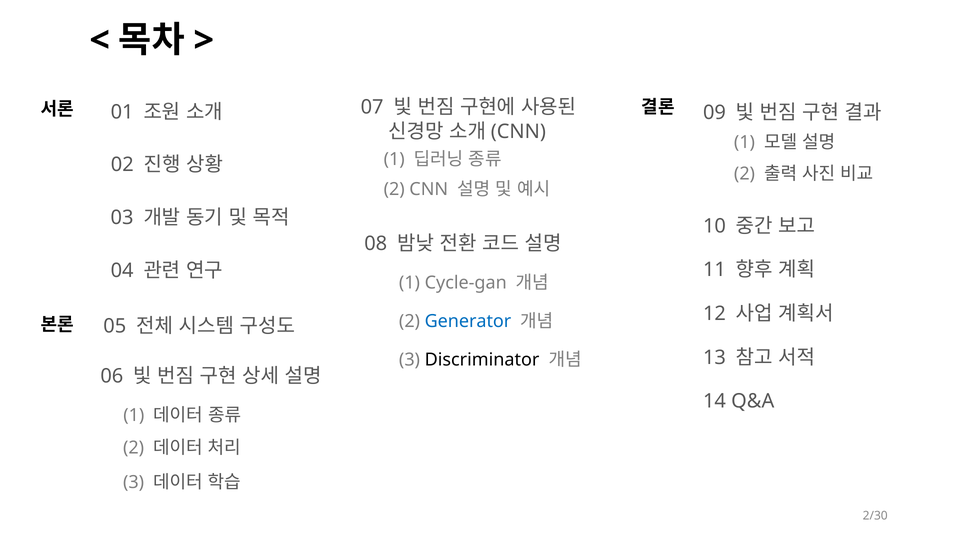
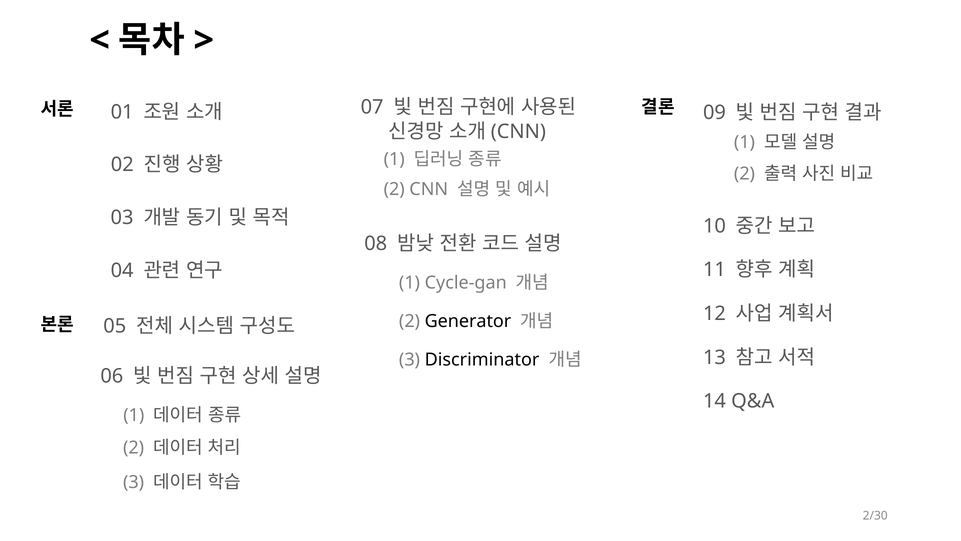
Generator colour: blue -> black (468, 321)
